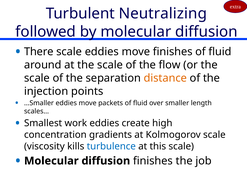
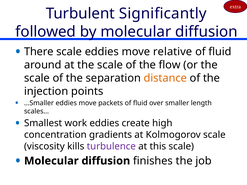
Neutralizing: Neutralizing -> Significantly (163, 14)
move finishes: finishes -> relative (173, 52)
turbulence colour: blue -> purple (111, 146)
